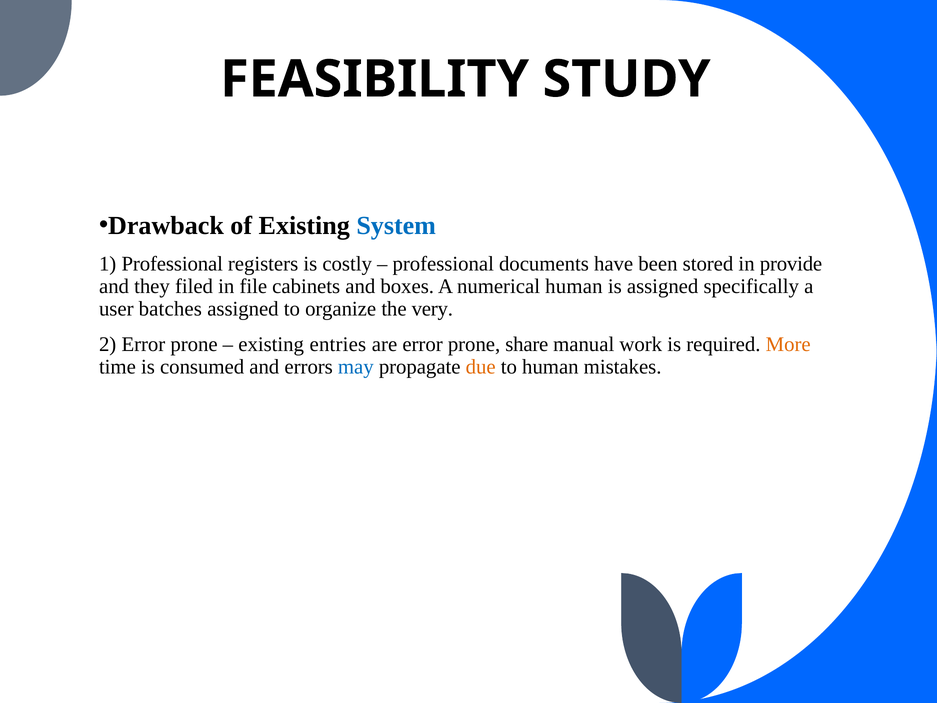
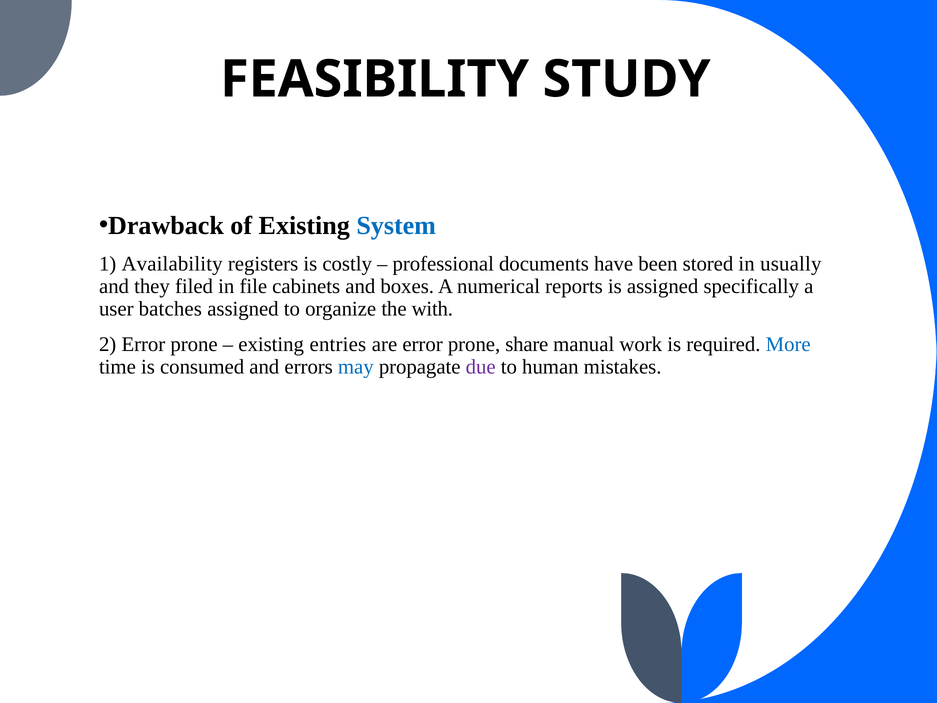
1 Professional: Professional -> Availability (172, 264)
provide: provide -> usually (791, 264)
numerical human: human -> reports (574, 286)
very: very -> with (432, 309)
More colour: orange -> blue (788, 344)
due colour: orange -> purple (481, 367)
